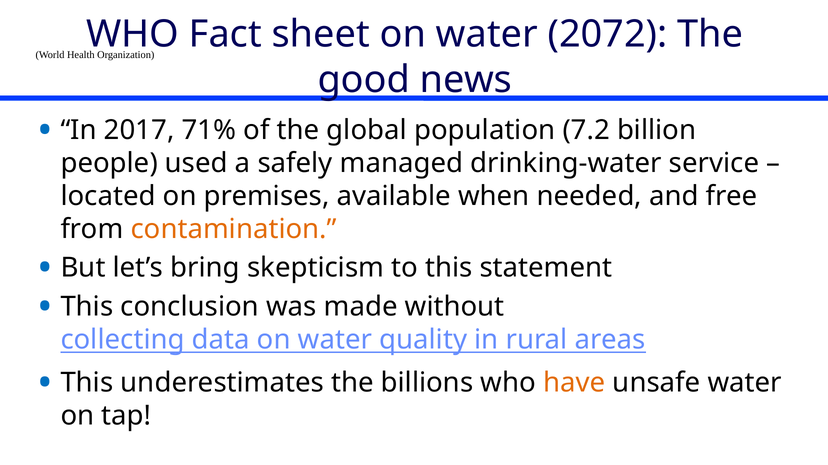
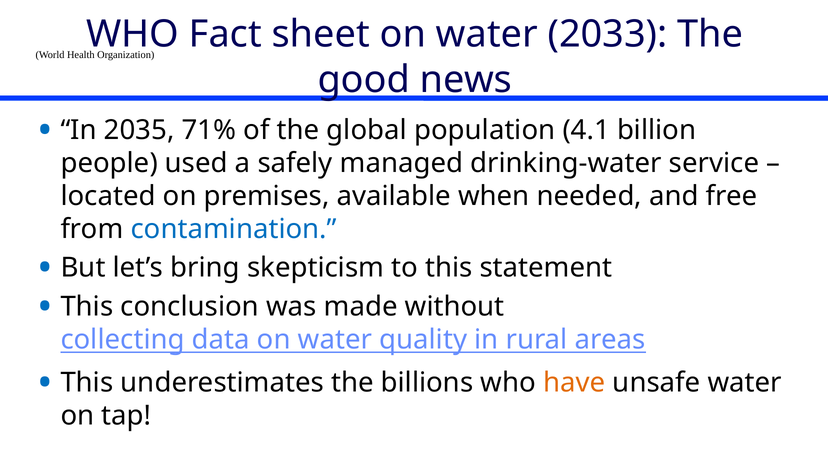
2072: 2072 -> 2033 (608, 34)
2017: 2017 -> 2035 (139, 130)
7.2: 7.2 -> 4.1 (586, 130)
contamination colour: orange -> blue (234, 230)
